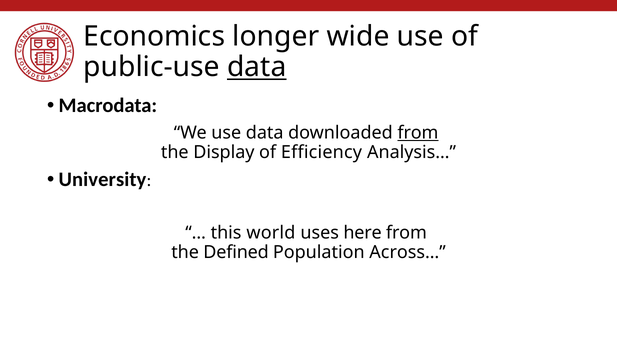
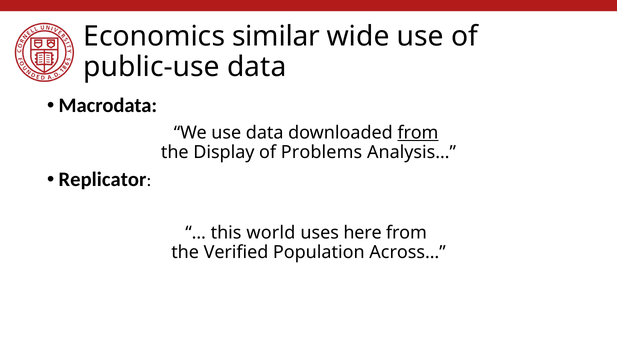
longer: longer -> similar (276, 37)
data underline: present -> none (257, 67)
Efficiency: Efficiency -> Problems (322, 152)
University: University -> Replicator (102, 180)
Defined: Defined -> Verified (236, 252)
